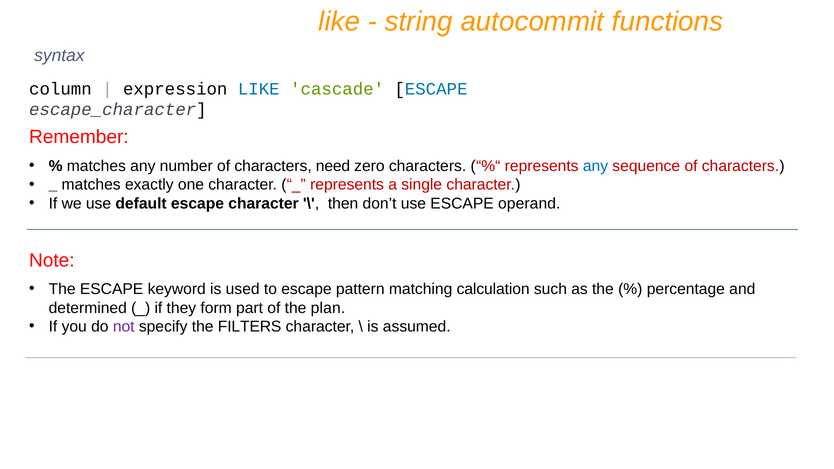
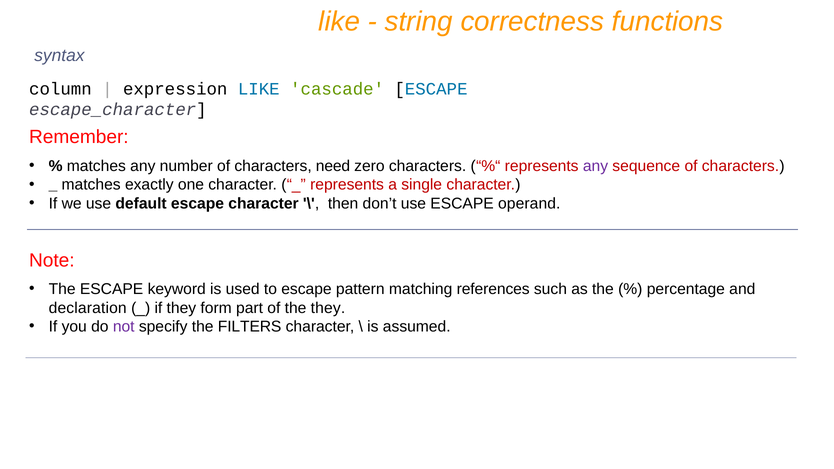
autocommit: autocommit -> correctness (532, 22)
any colour: blue -> purple (596, 166)
calculation: calculation -> references (493, 289)
determined: determined -> declaration (88, 308)
the plan: plan -> they (328, 308)
